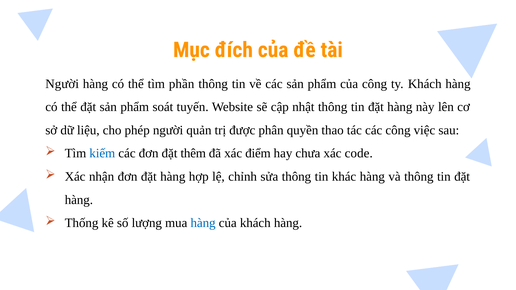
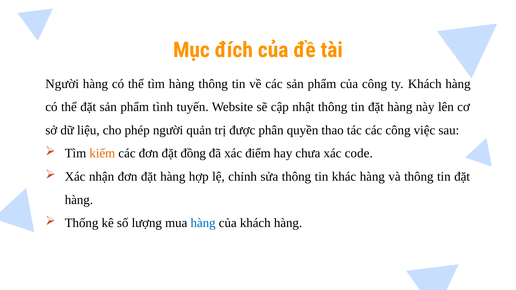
tìm phần: phần -> hàng (182, 84)
soát: soát -> tình (163, 107)
kiếm colour: blue -> orange (102, 154)
thêm: thêm -> đồng (193, 154)
